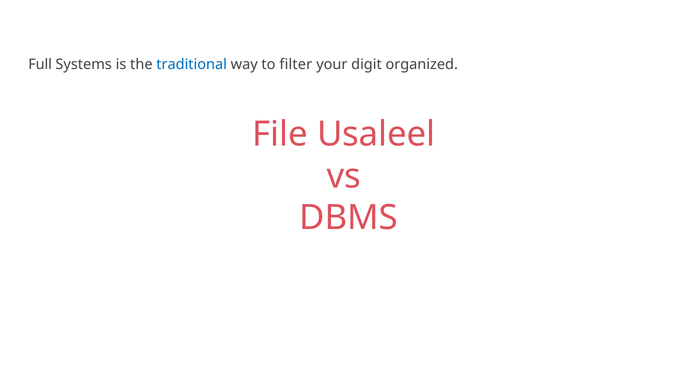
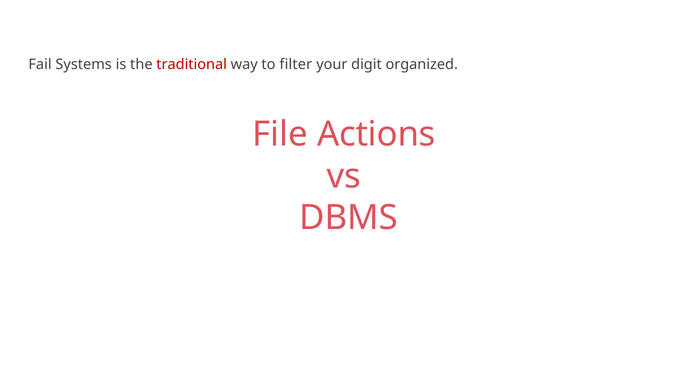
Full: Full -> Fail (40, 64)
traditional colour: blue -> red (192, 64)
Usaleel: Usaleel -> Actions (376, 134)
